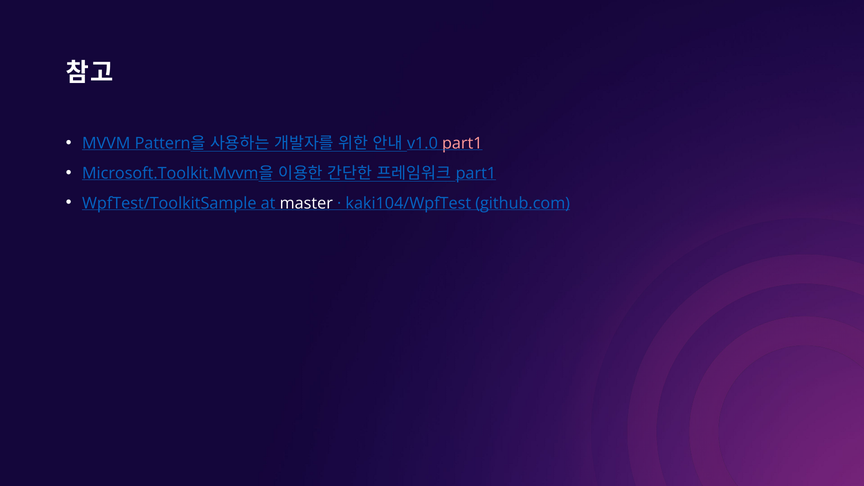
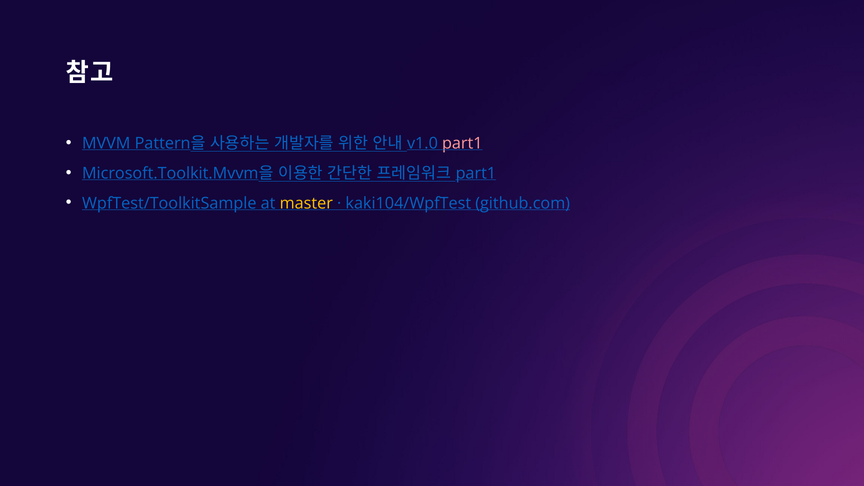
master colour: white -> yellow (306, 203)
